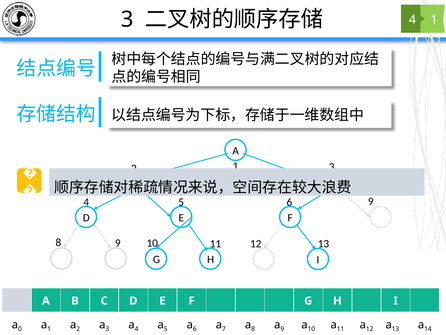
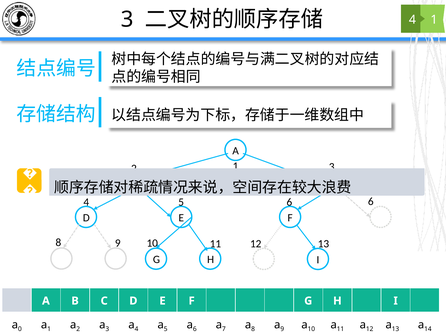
6 9: 9 -> 6 (371, 201)
